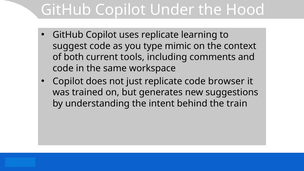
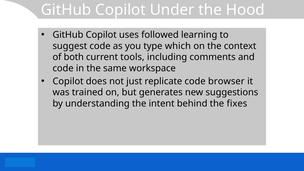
uses replicate: replicate -> followed (160, 35)
mimic: mimic -> which (178, 46)
train: train -> fixes (237, 104)
